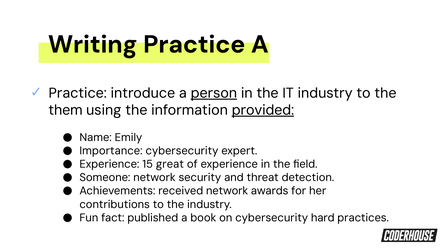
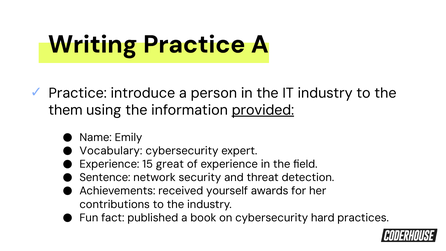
person underline: present -> none (214, 93)
Importance: Importance -> Vocabulary (111, 151)
Someone: Someone -> Sentence (105, 177)
received network: network -> yourself (227, 191)
